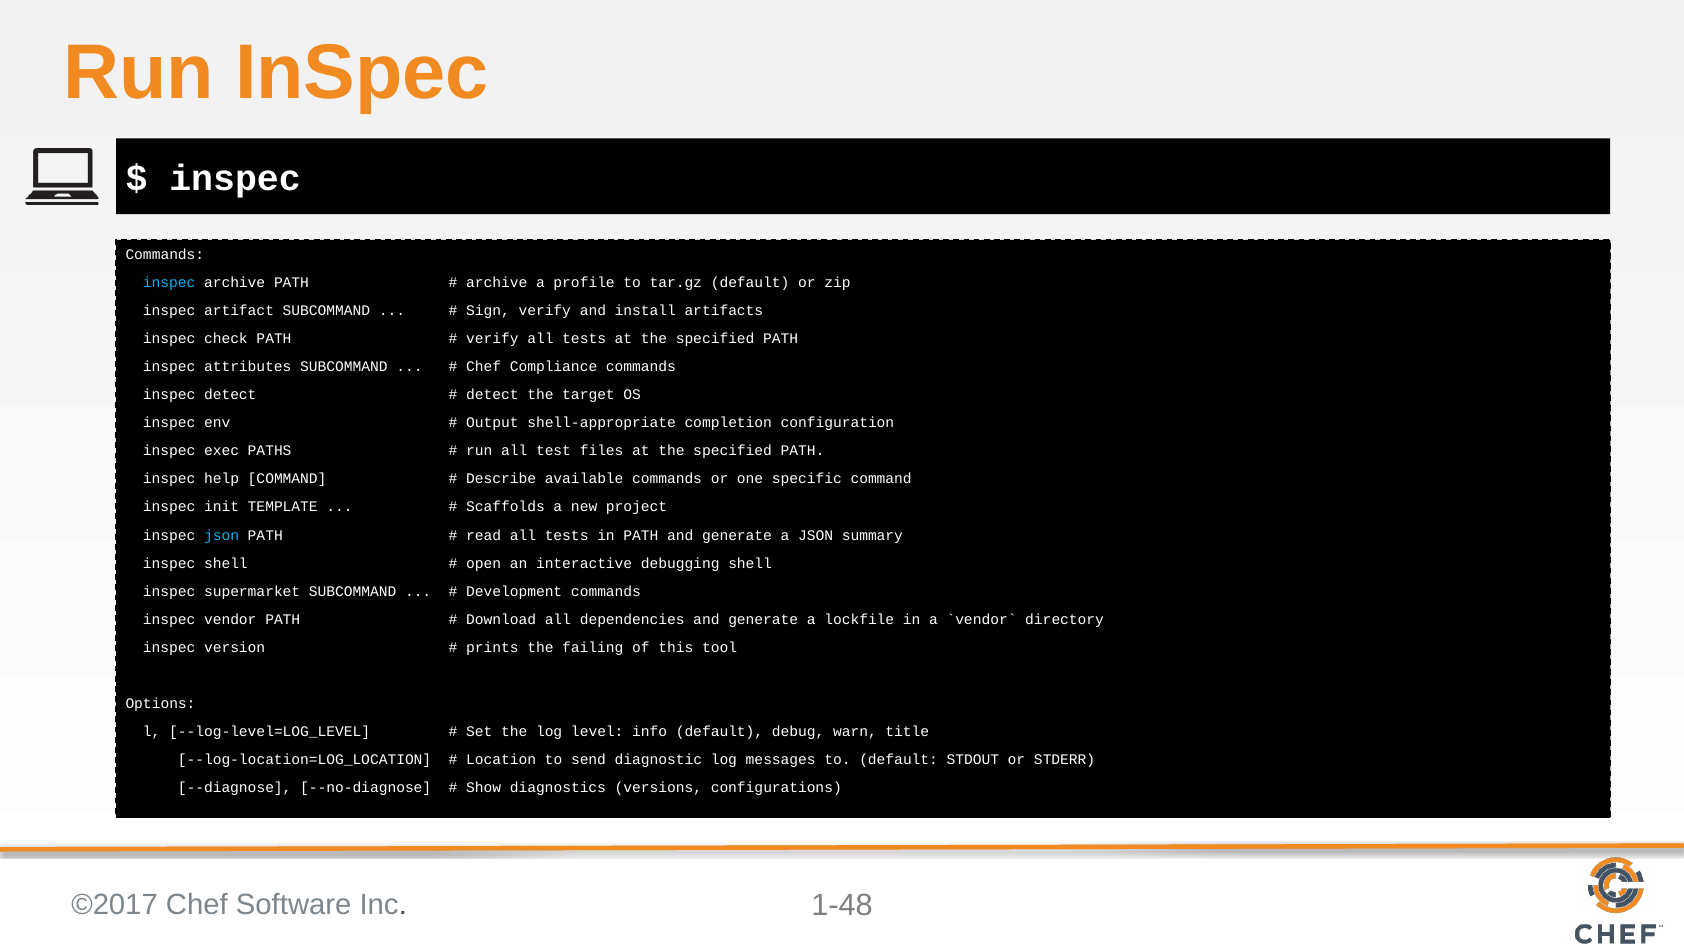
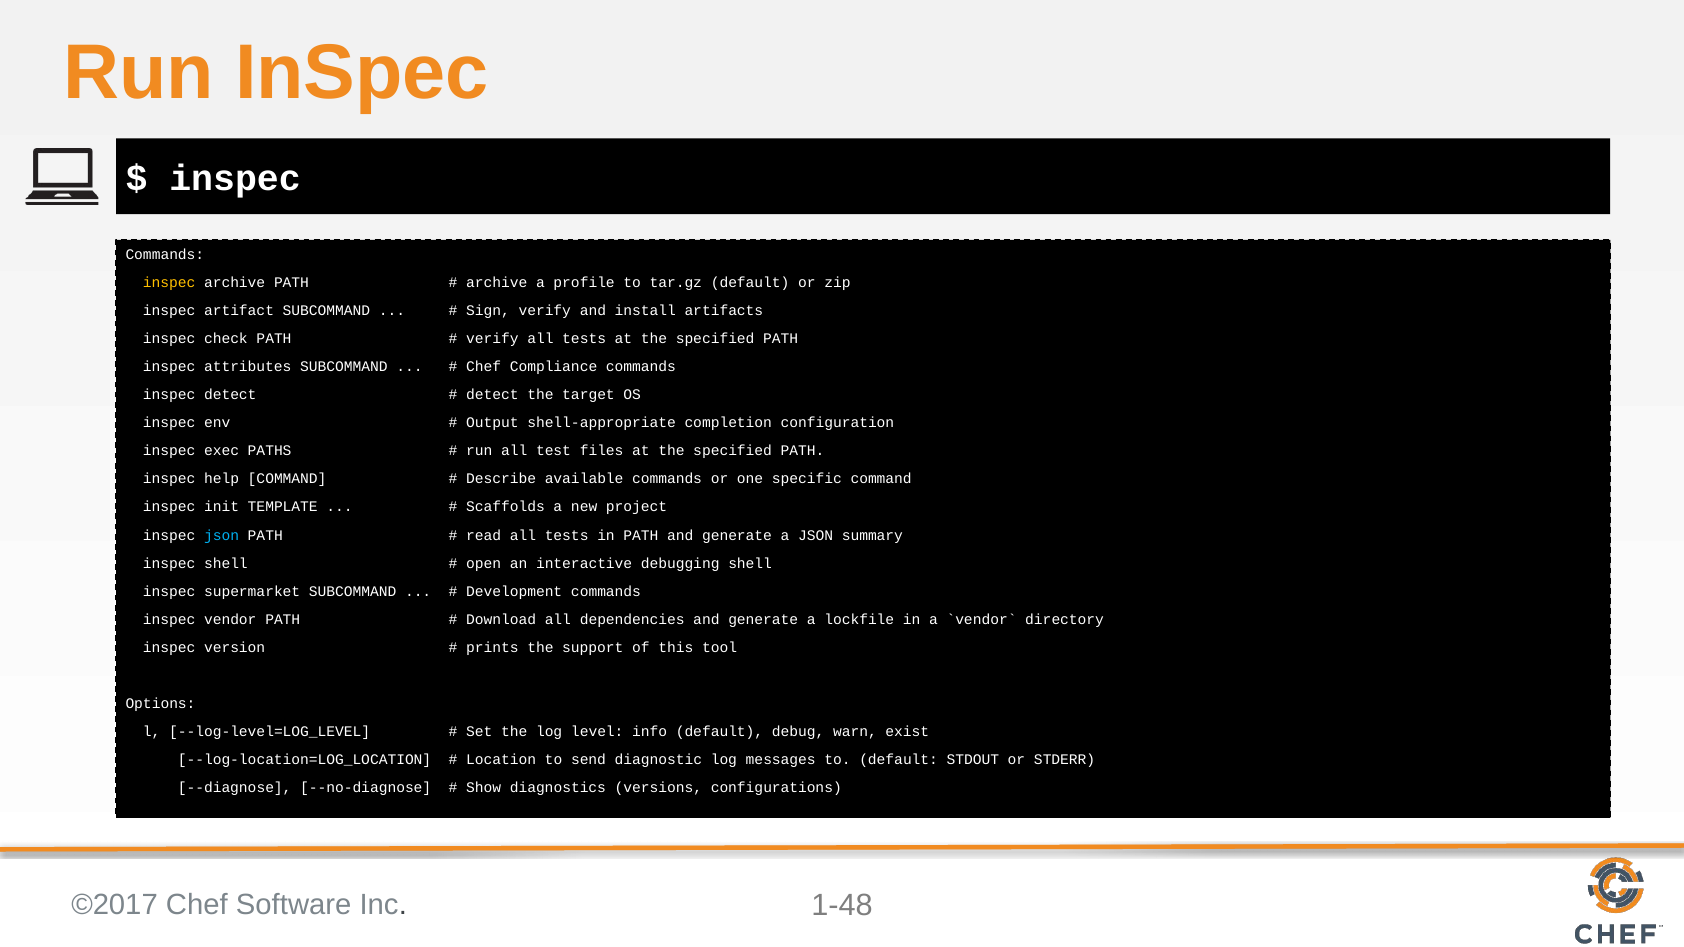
inspec colour: light blue -> yellow (169, 283)
failing: failing -> support (593, 648)
title: title -> exist (907, 732)
